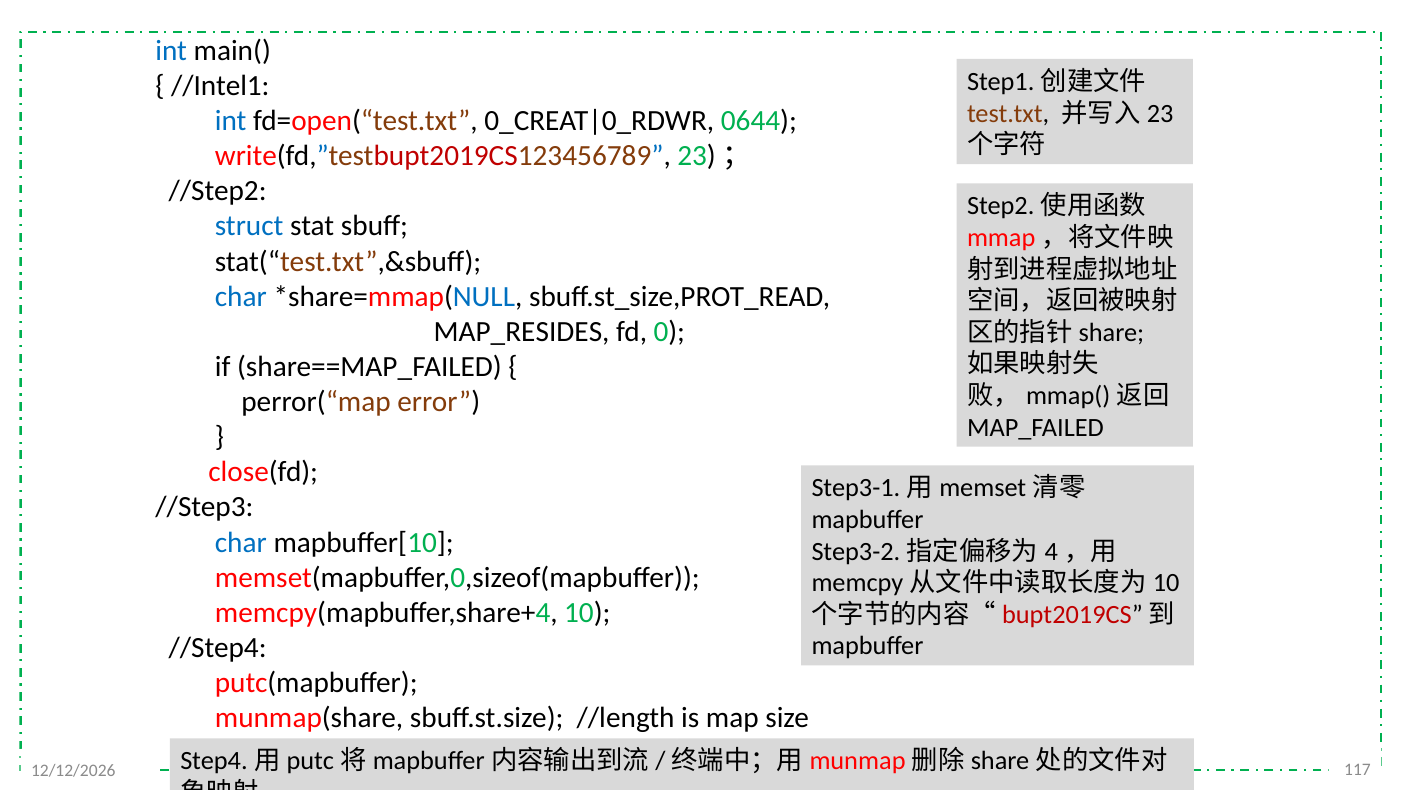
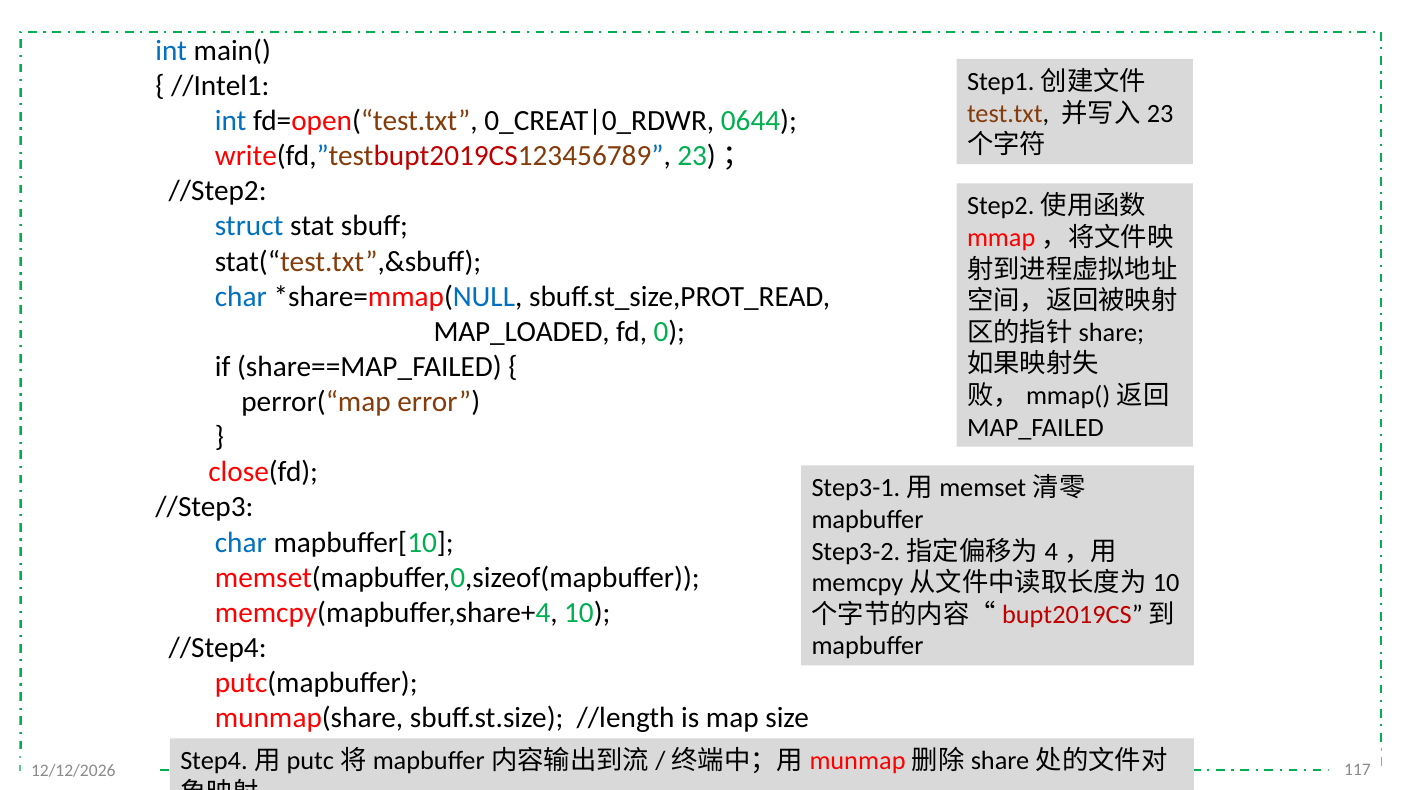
MAP_RESIDES: MAP_RESIDES -> MAP_LOADED (522, 332)
